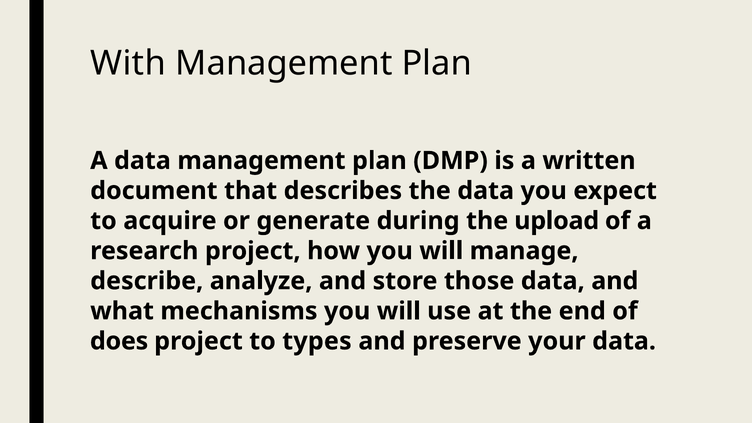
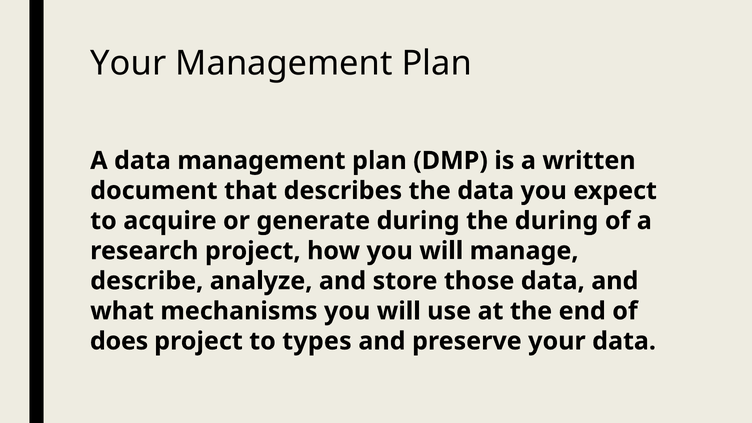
With: With -> Your (128, 63)
the upload: upload -> during (557, 221)
